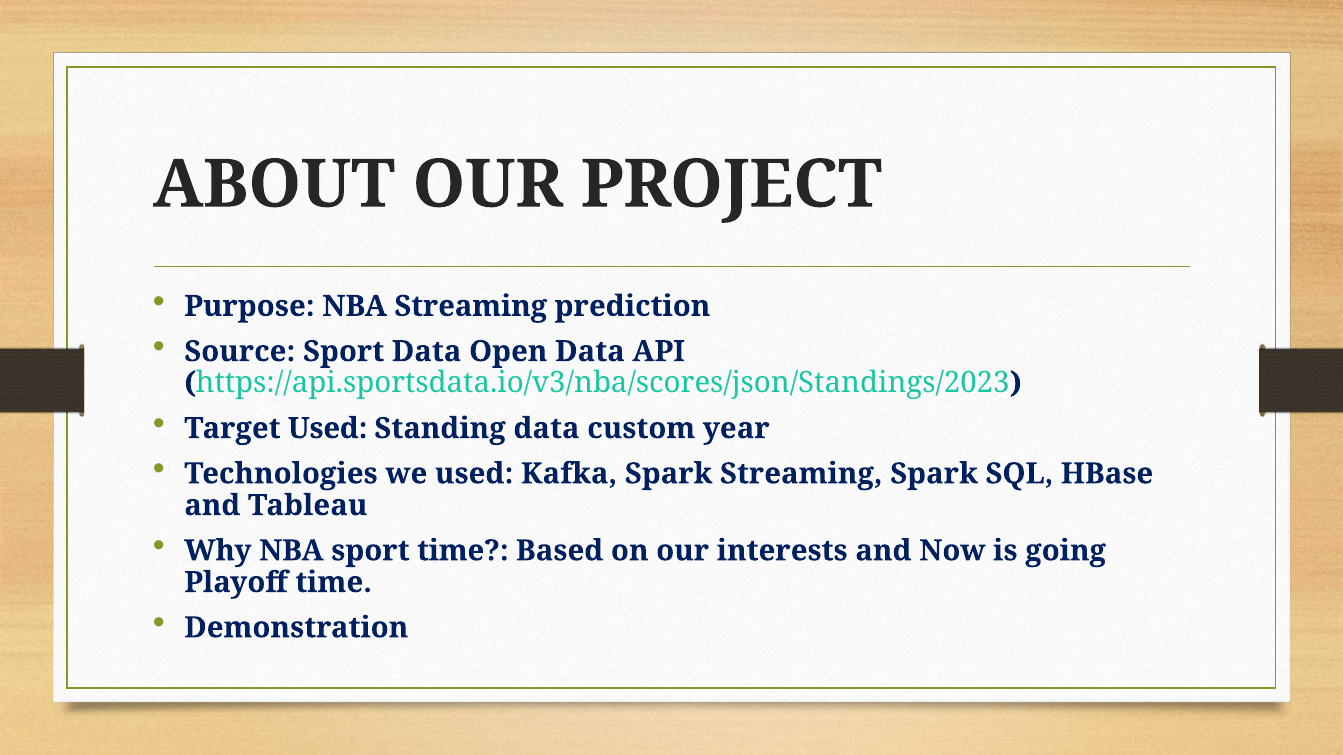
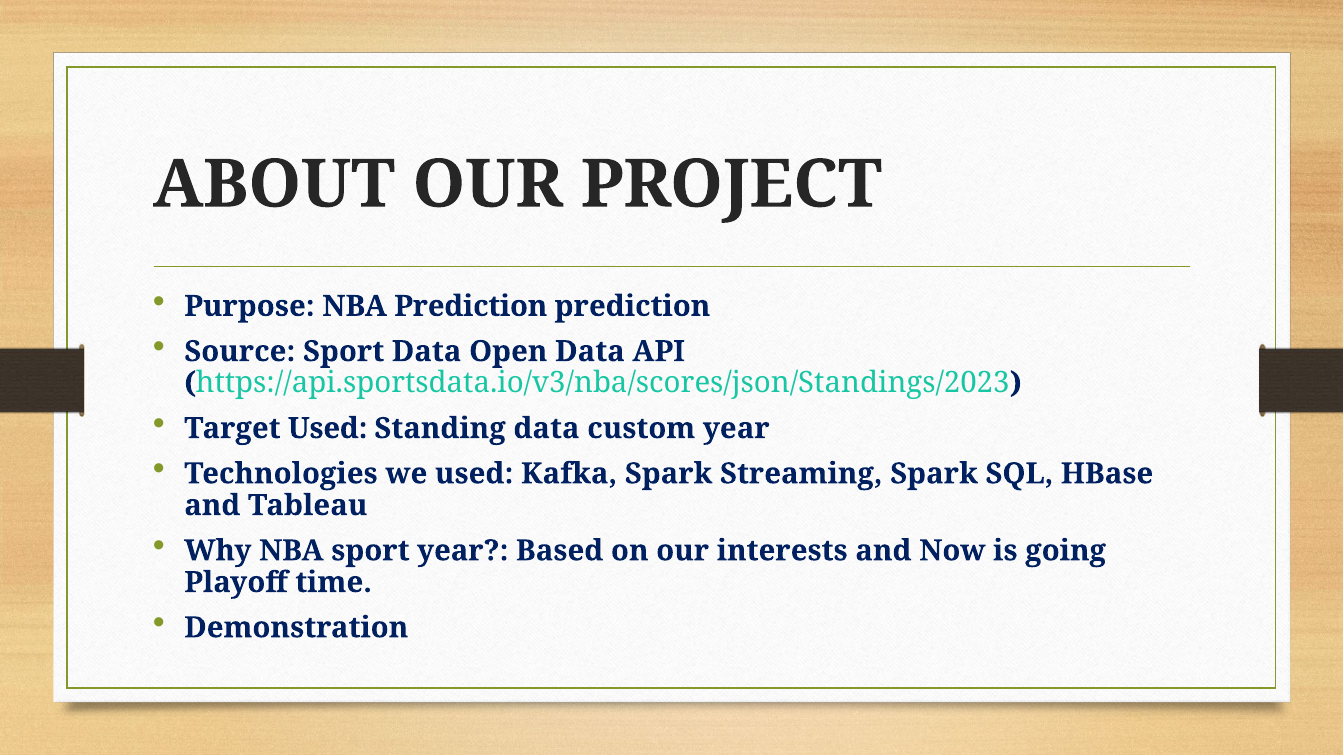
NBA Streaming: Streaming -> Prediction (471, 306)
sport time: time -> year (463, 551)
